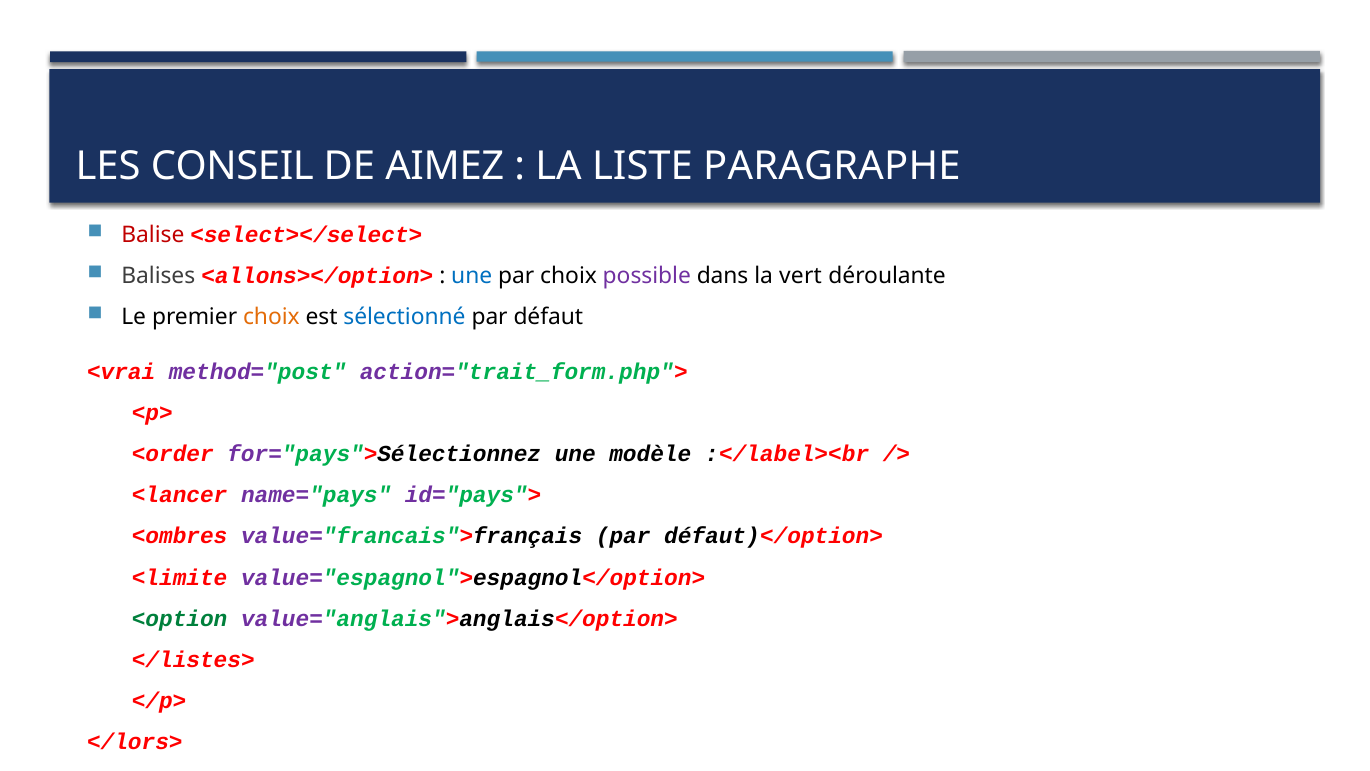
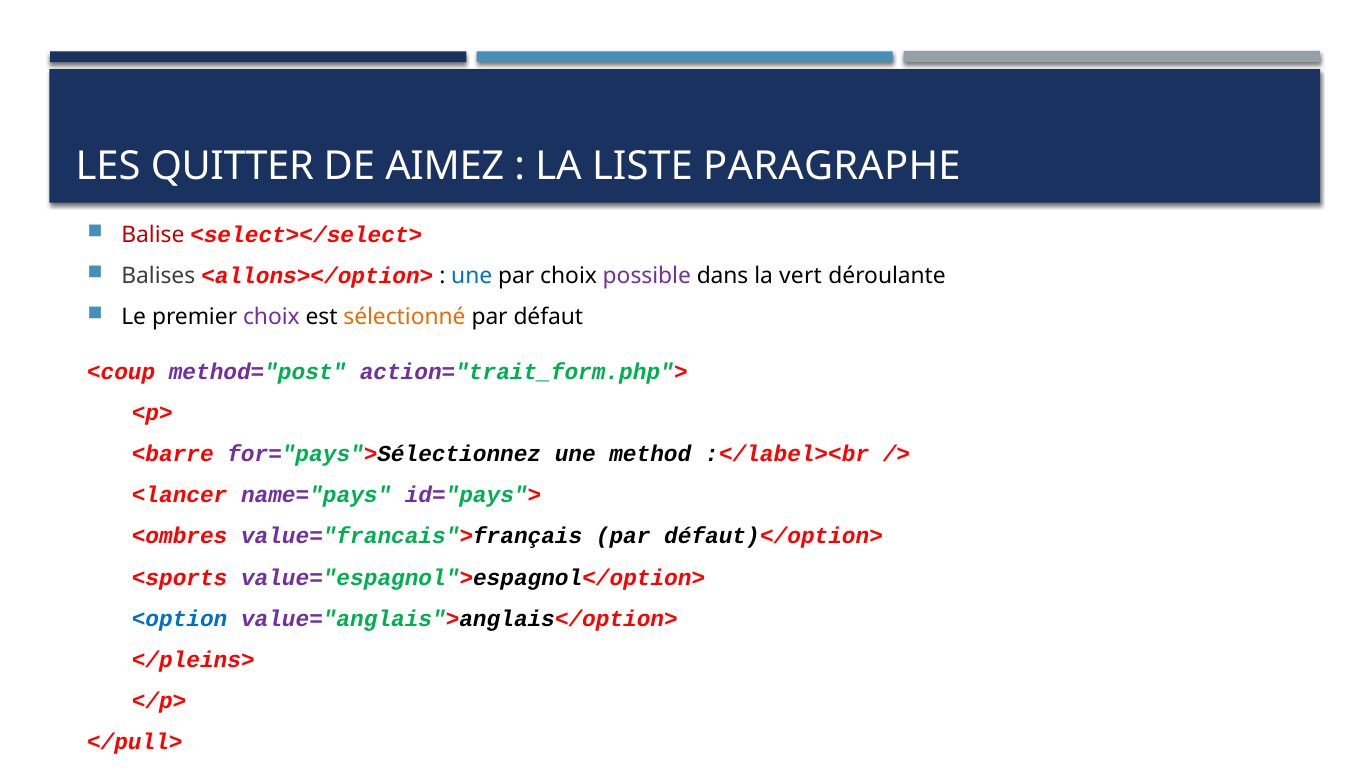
CONSEIL: CONSEIL -> QUITTER (232, 166)
choix colour: orange -> purple (271, 317)
sélectionné colour: blue -> orange (404, 317)
<vrai: <vrai -> <coup (121, 372)
<order: <order -> <barre (173, 454)
modèle: modèle -> method (650, 454)
<limite: <limite -> <sports (180, 577)
<option colour: green -> blue (180, 618)
</listes>: </listes> -> </pleins> (193, 659)
</lors>: </lors> -> </pull> (135, 741)
